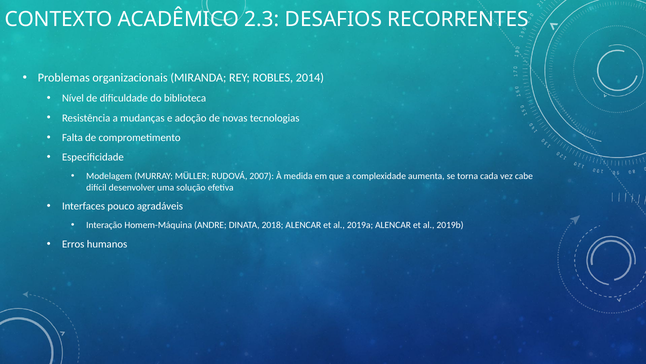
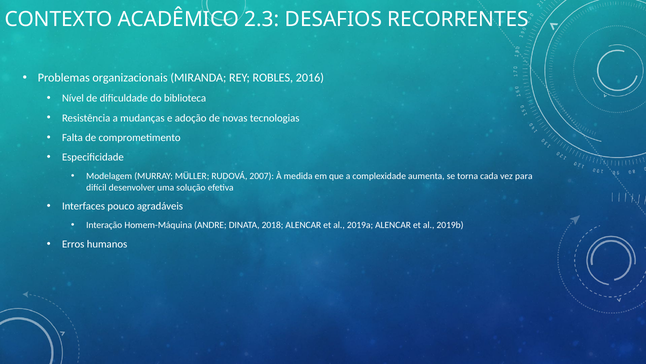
2014: 2014 -> 2016 (310, 78)
cabe: cabe -> para (524, 176)
